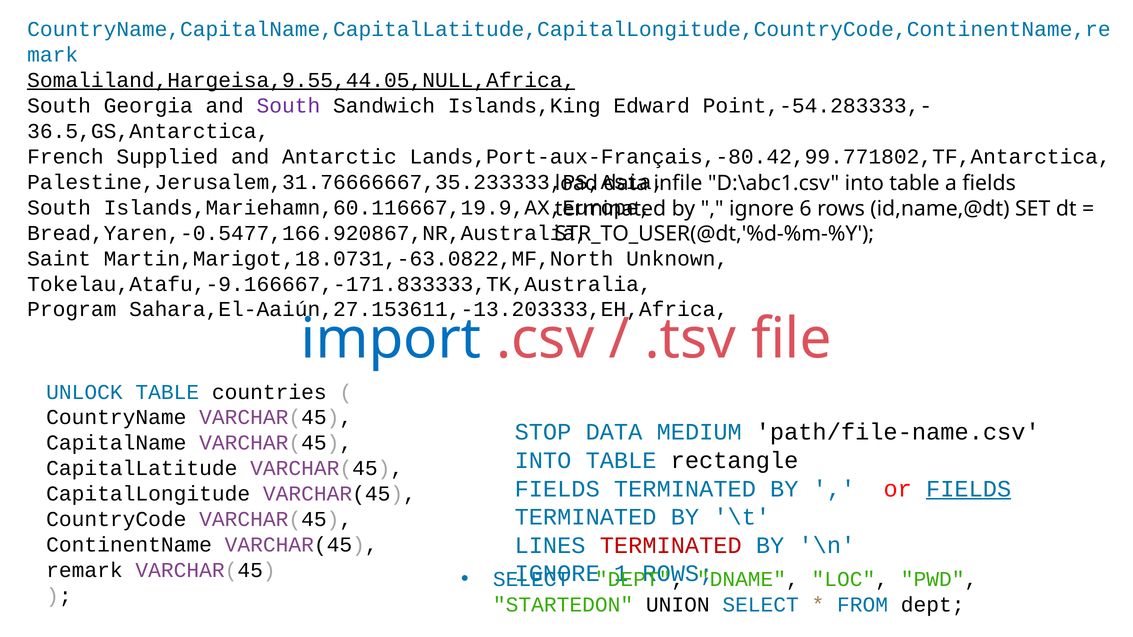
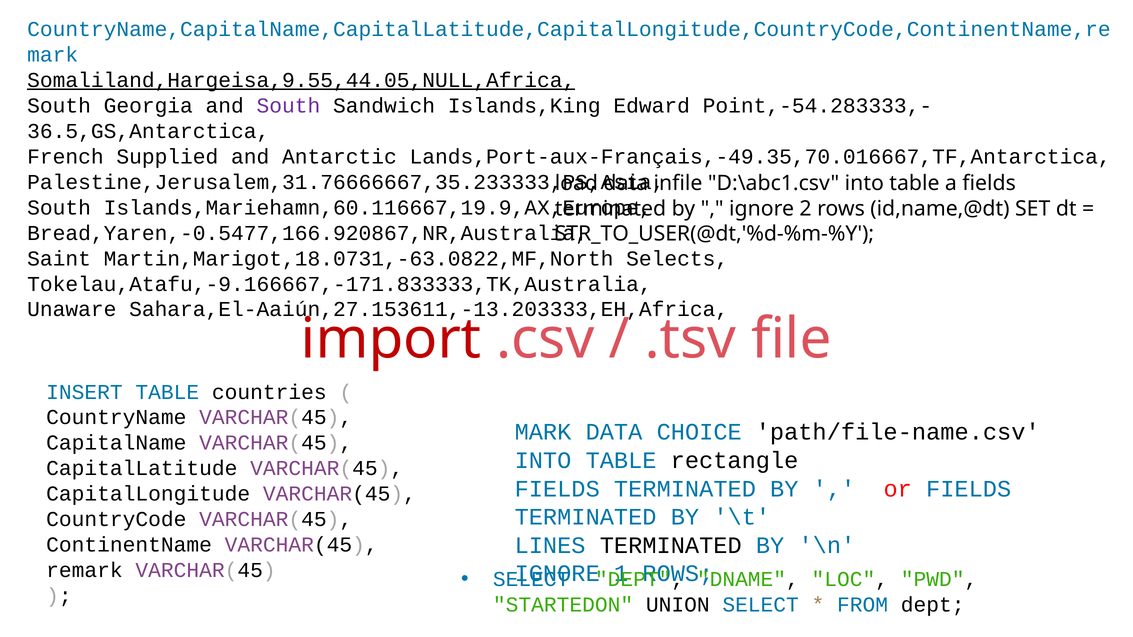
Lands,Port-aux-Français,-80.42,99.771802,TF,Antarctica: Lands,Port-aux-Français,-80.42,99.771802,TF,Antarctica -> Lands,Port-aux-Français,-49.35,70.016667,TF,Antarctica (760, 157)
6: 6 -> 2 (805, 209)
Unknown: Unknown -> Selects (677, 259)
Program: Program -> Unaware (72, 310)
import colour: blue -> red (391, 339)
UNLOCK: UNLOCK -> INSERT (84, 392)
STOP: STOP -> MARK (543, 432)
MEDIUM: MEDIUM -> CHOICE (699, 432)
FIELDS underline: present -> none (969, 489)
TERMINATED colour: red -> black (671, 546)
